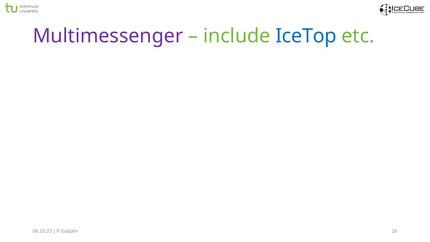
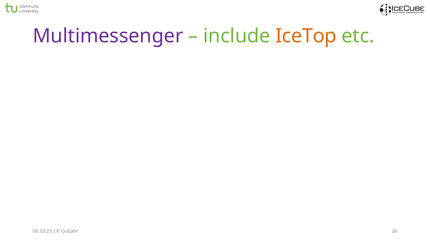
IceTop colour: blue -> orange (306, 36)
